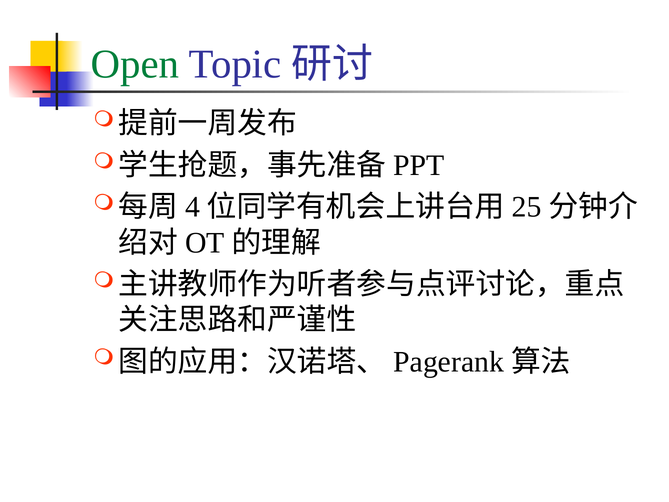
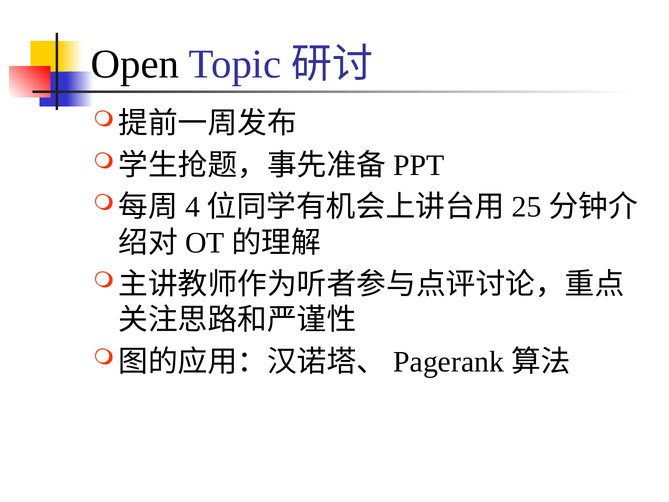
Open colour: green -> black (135, 64)
